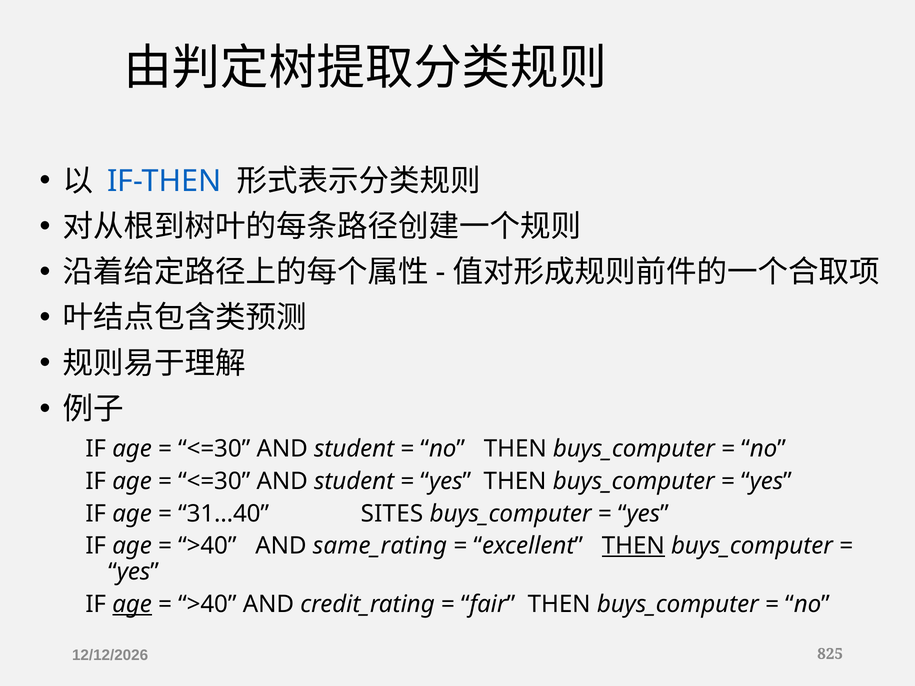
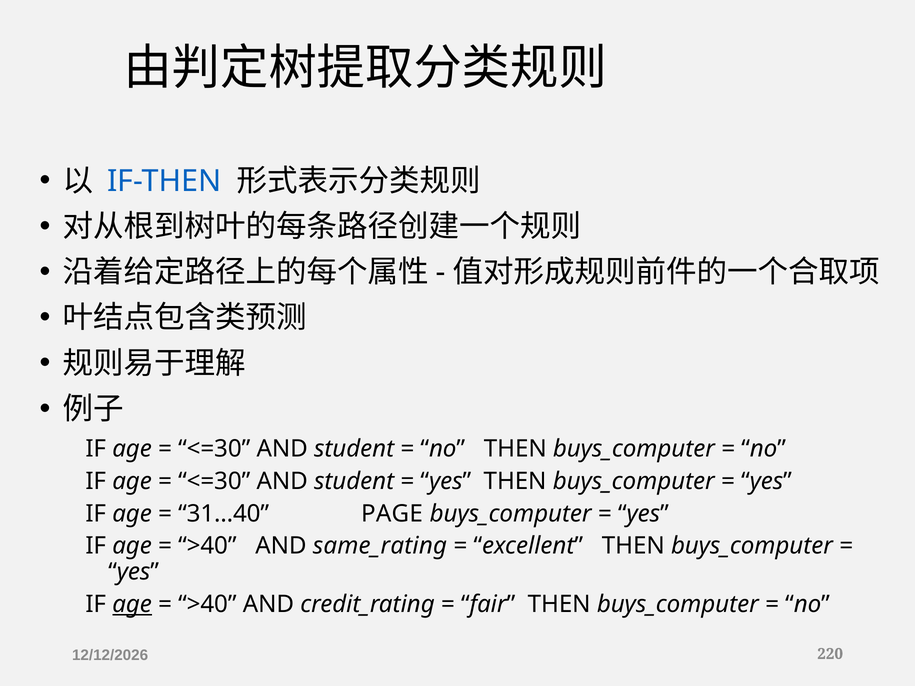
SITES: SITES -> PAGE (392, 514)
THEN underline: present -> none (633, 546)
825: 825 -> 220 (830, 654)
